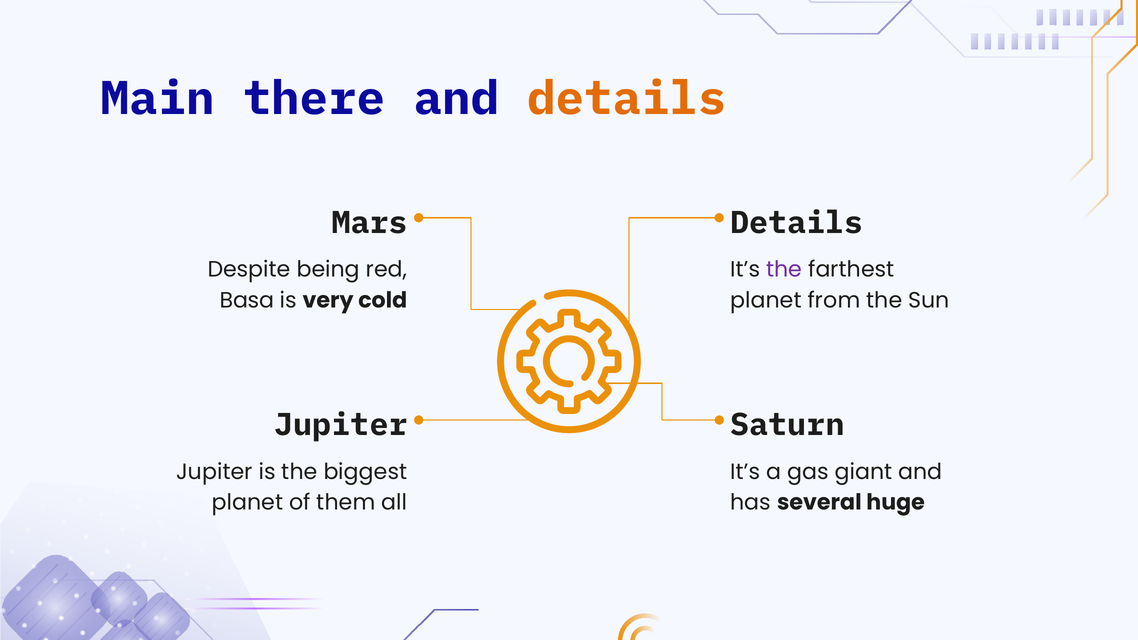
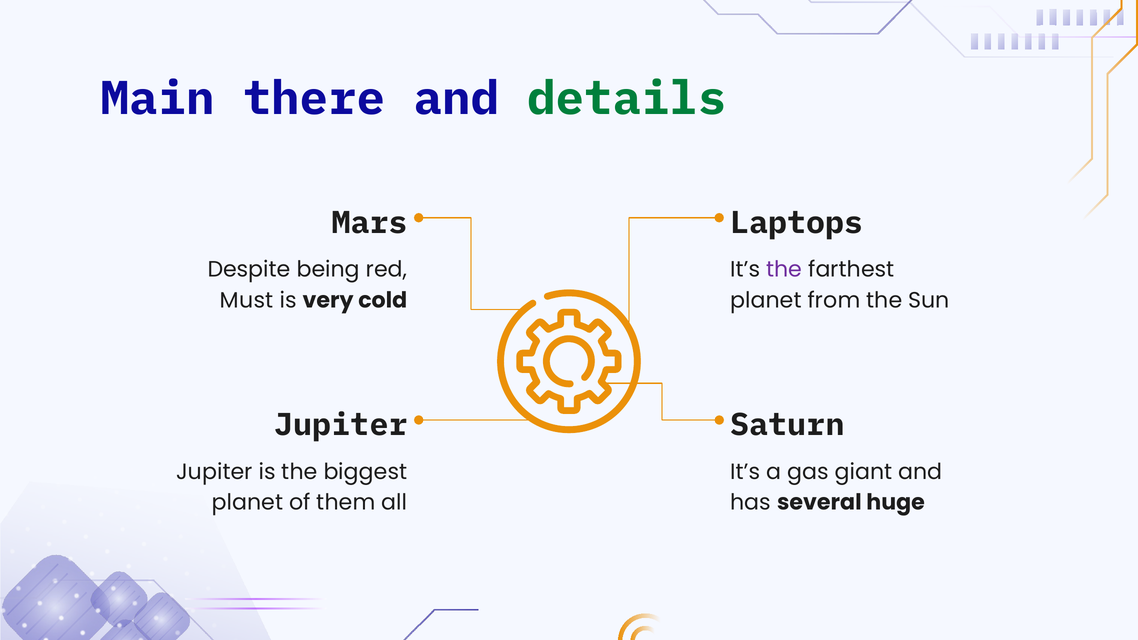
details colour: orange -> green (627, 99)
Mars Details: Details -> Laptops (797, 223)
Basa: Basa -> Must (247, 300)
